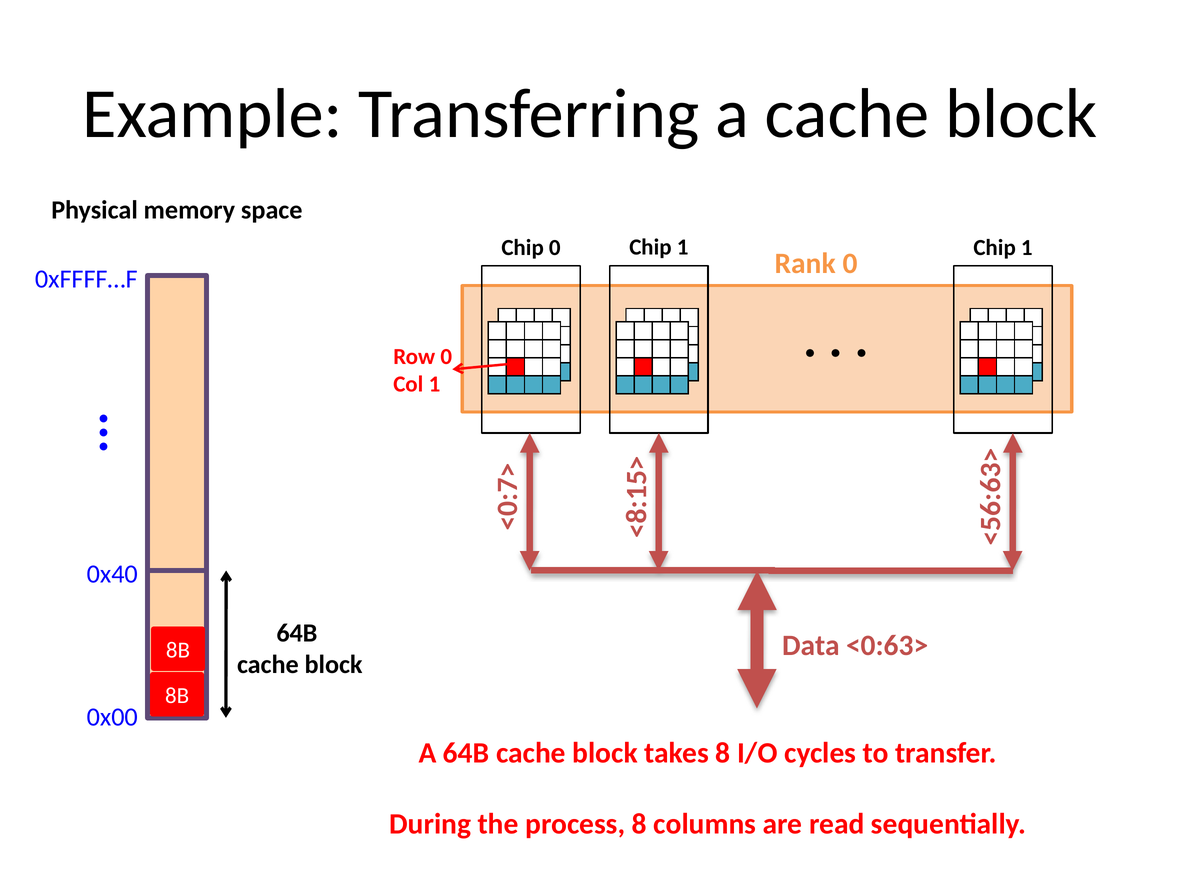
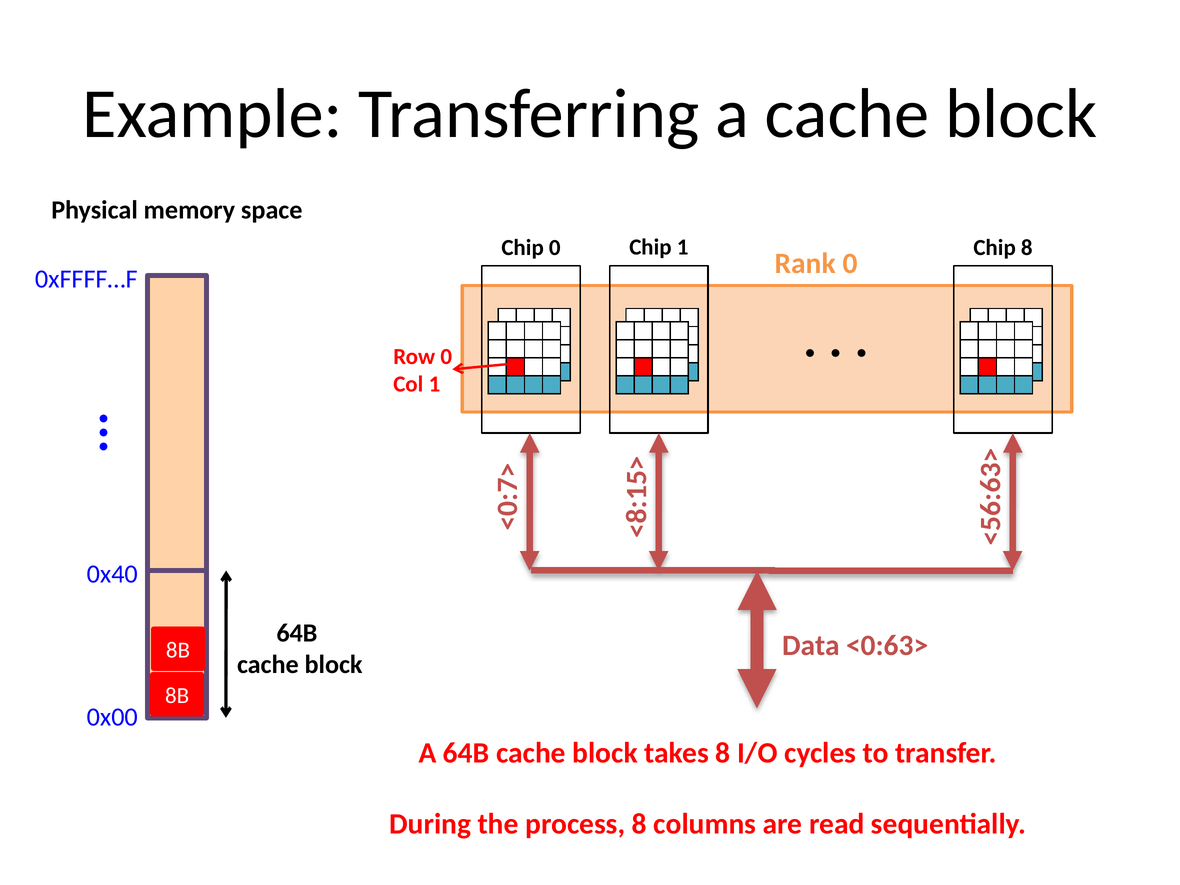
1 Chip 1: 1 -> 8 (1027, 248)
